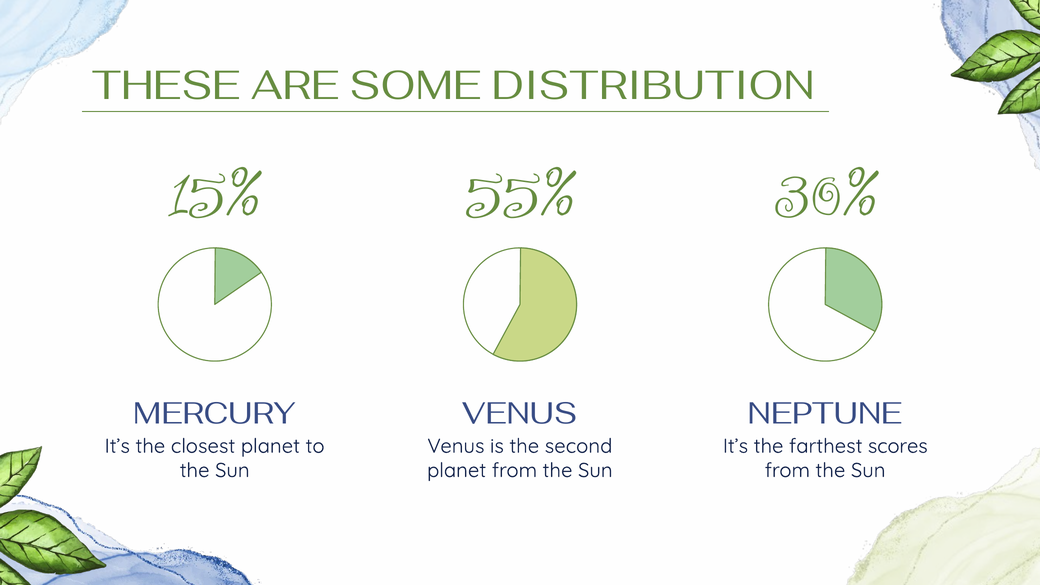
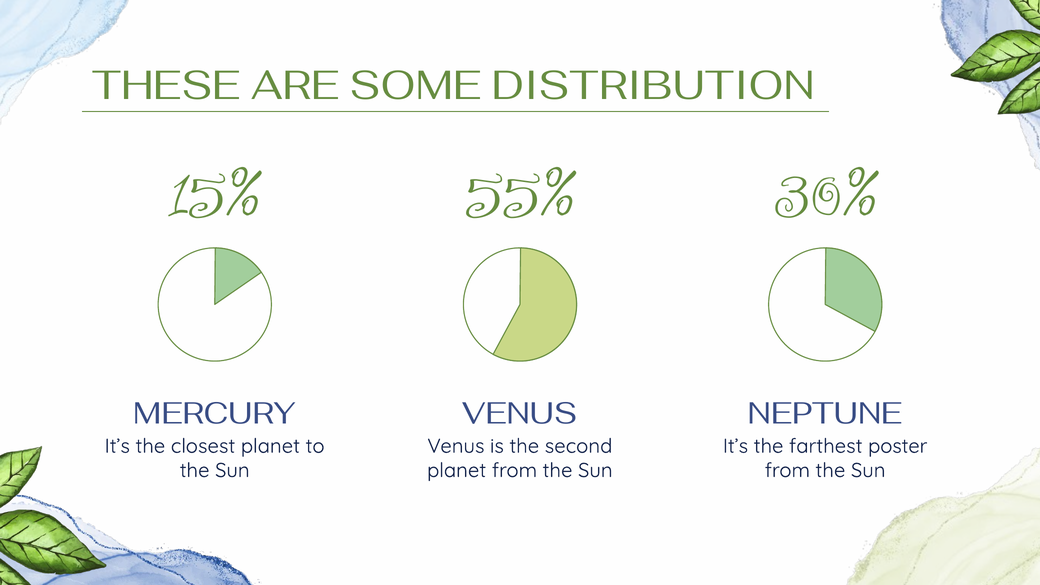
scores: scores -> poster (898, 446)
